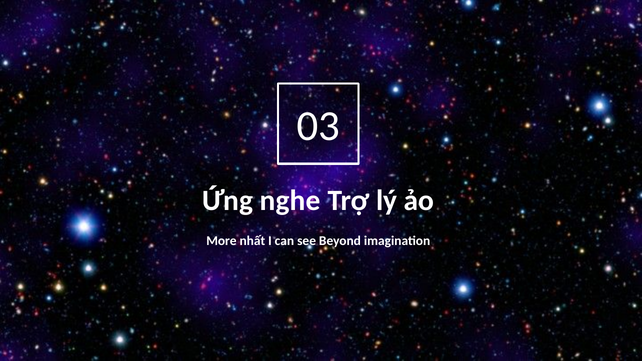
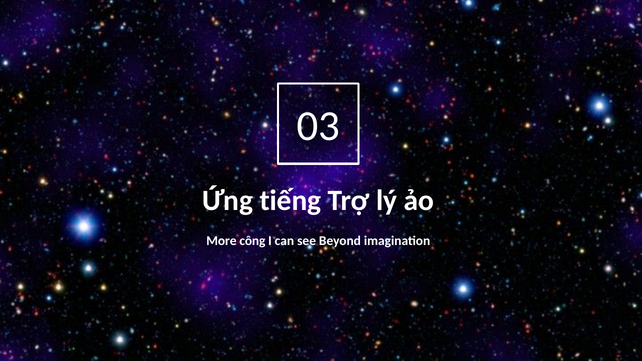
nghe: nghe -> tiếng (290, 200)
nhất: nhất -> công (252, 241)
